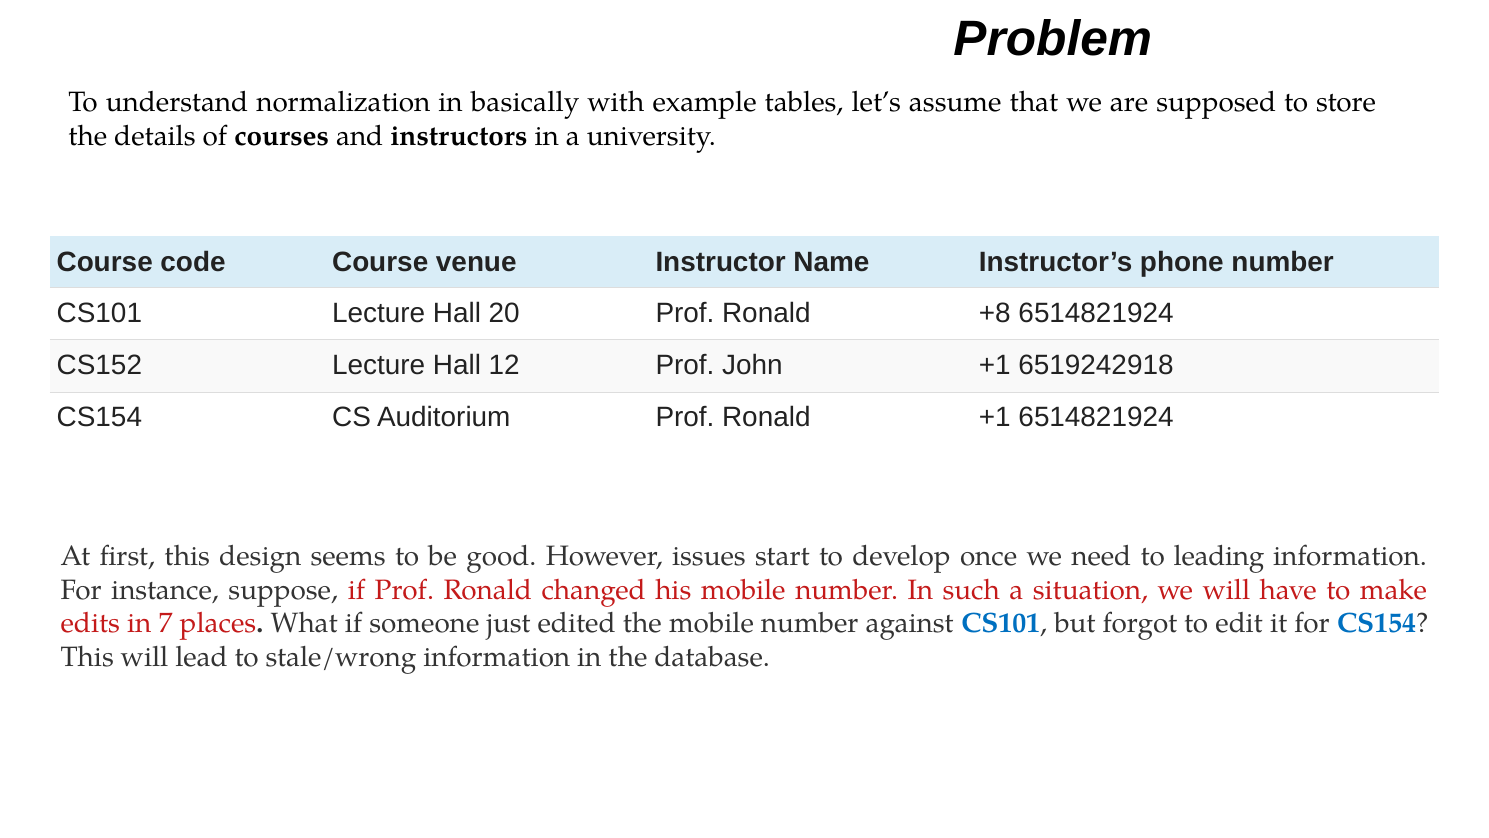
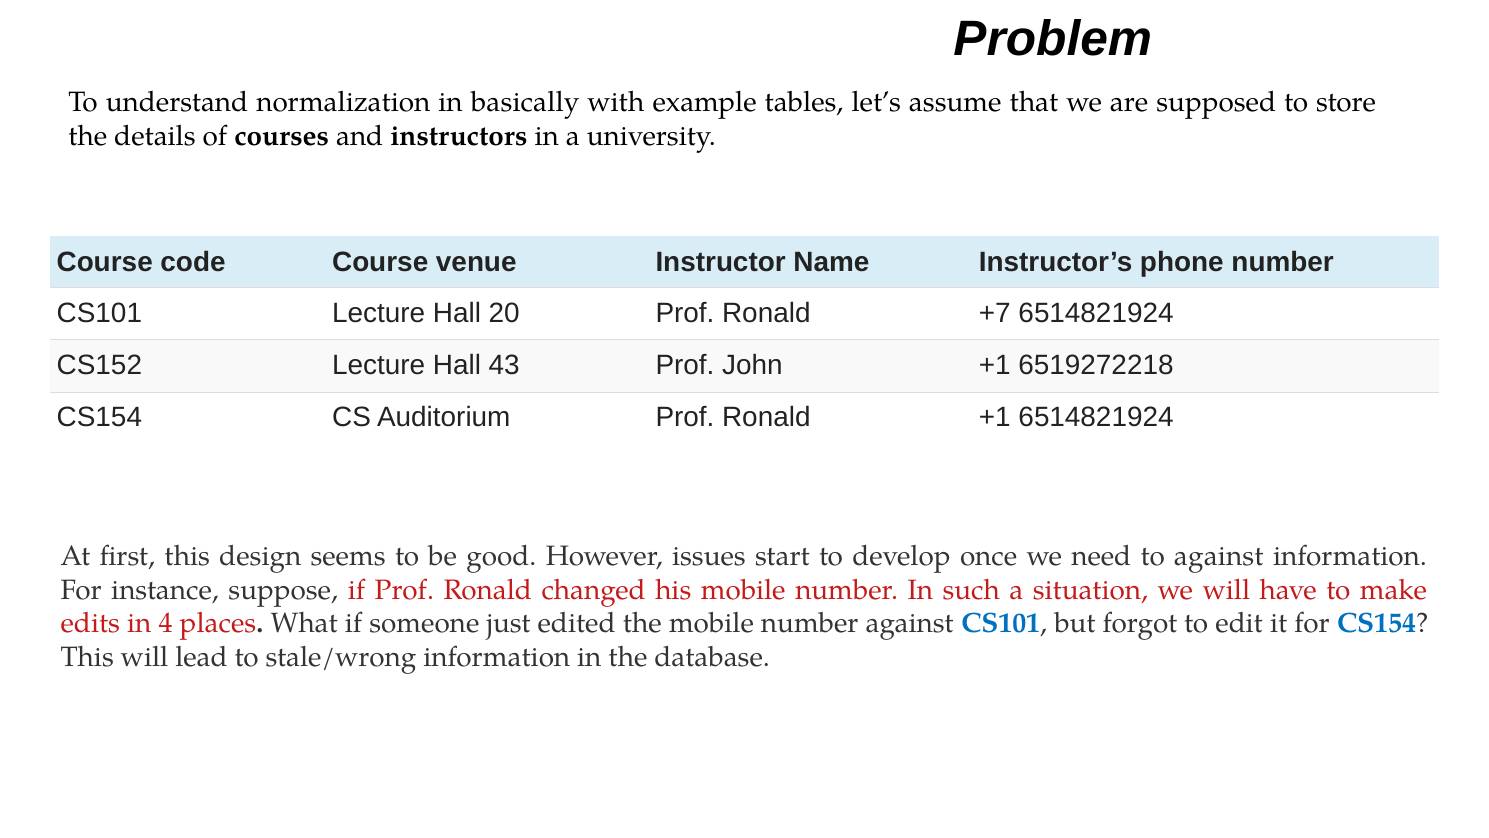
+8: +8 -> +7 (995, 313)
12: 12 -> 43 (504, 365)
6519242918: 6519242918 -> 6519272218 (1096, 365)
to leading: leading -> against (1219, 556)
7: 7 -> 4 (166, 623)
